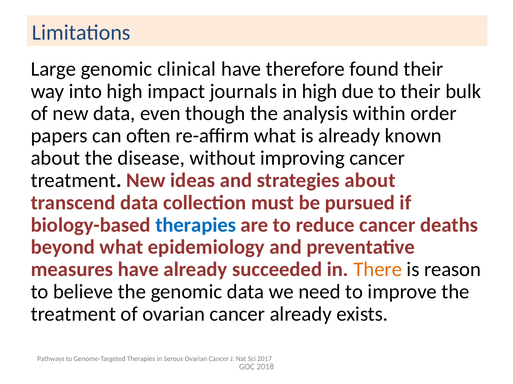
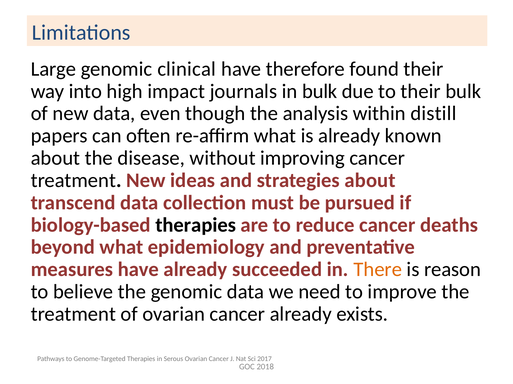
in high: high -> bulk (320, 91)
order: order -> distill (433, 114)
therapies colour: blue -> black (196, 225)
